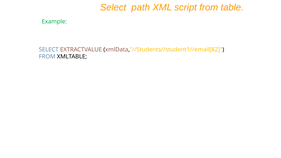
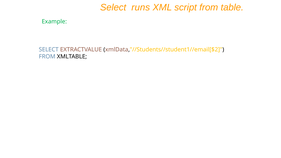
path: path -> runs (141, 7)
